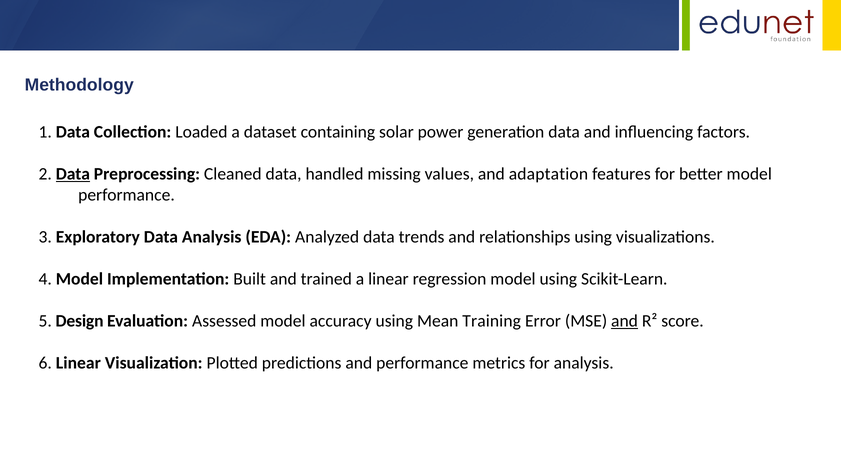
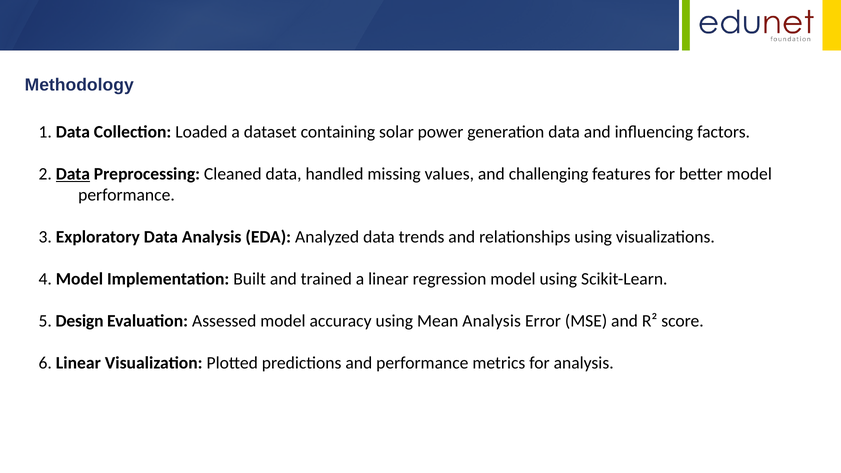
adaptation: adaptation -> challenging (549, 174)
Mean Training: Training -> Analysis (492, 321)
and underline: present -> none (625, 321)
